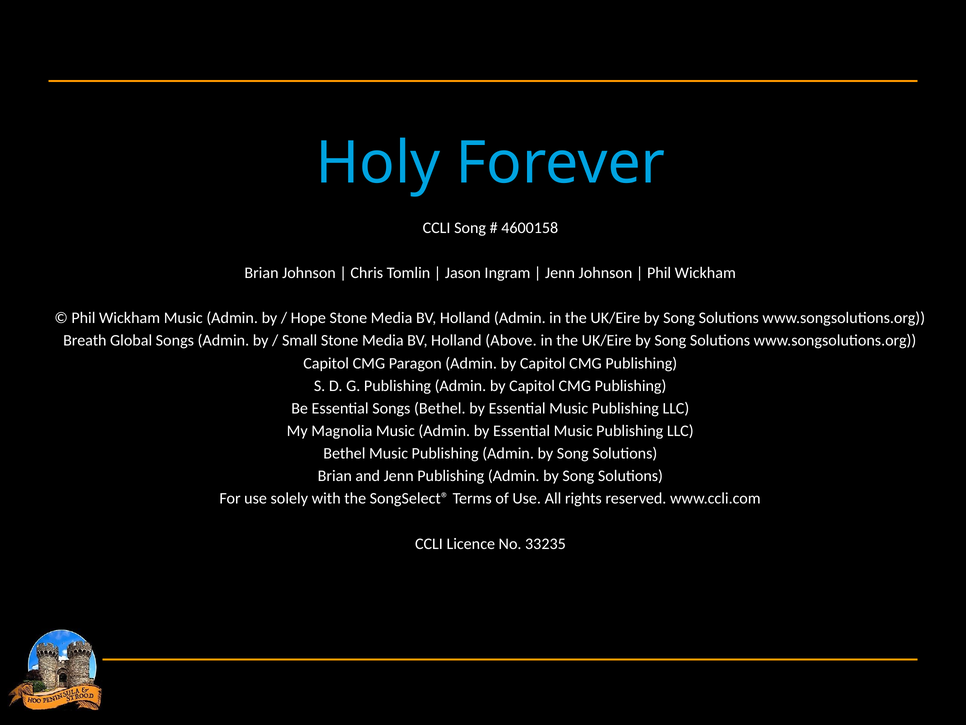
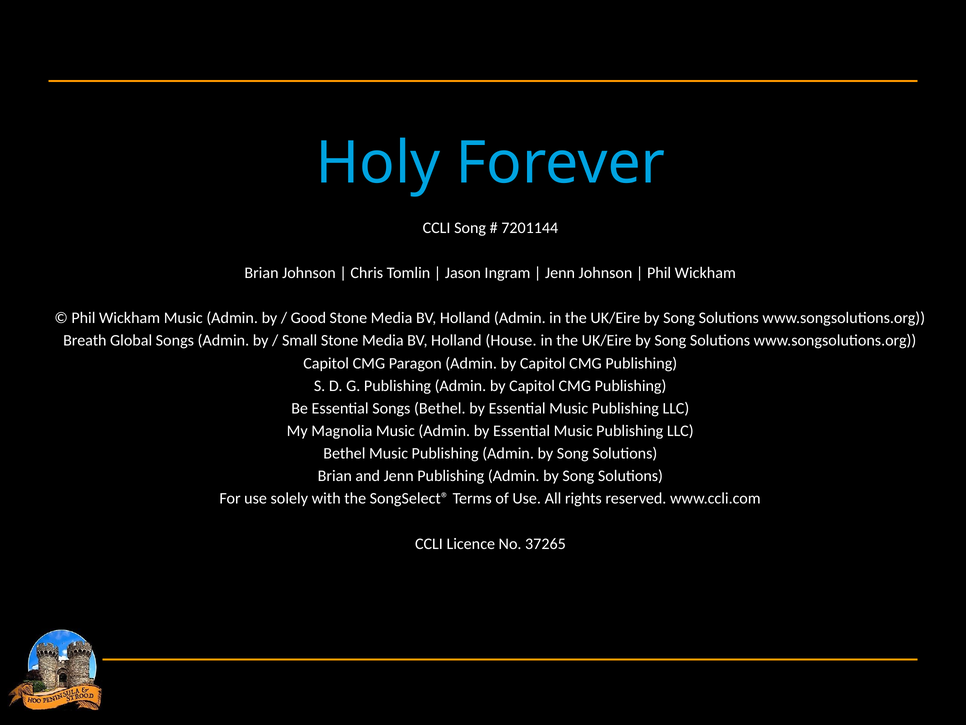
4600158: 4600158 -> 7201144 (530, 228)
Hope: Hope -> Good (308, 318)
Above: Above -> House (511, 340)
33235: 33235 -> 37265 (545, 543)
